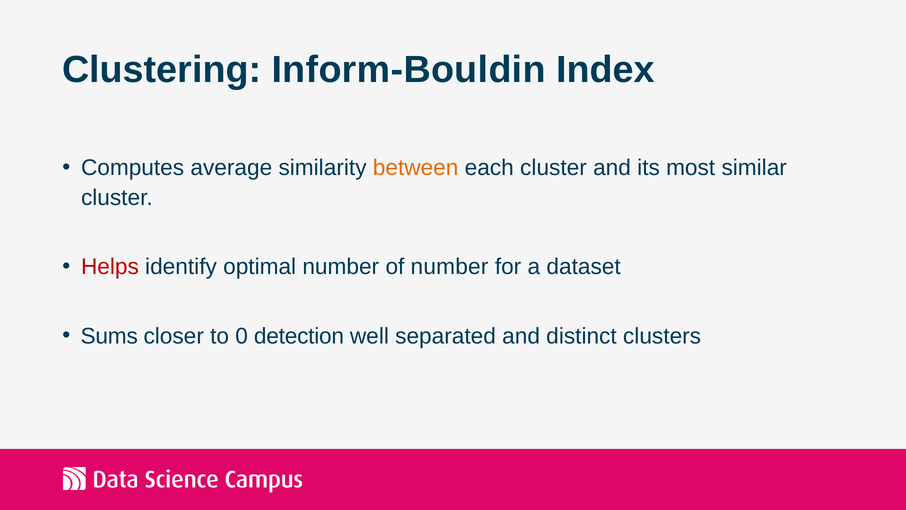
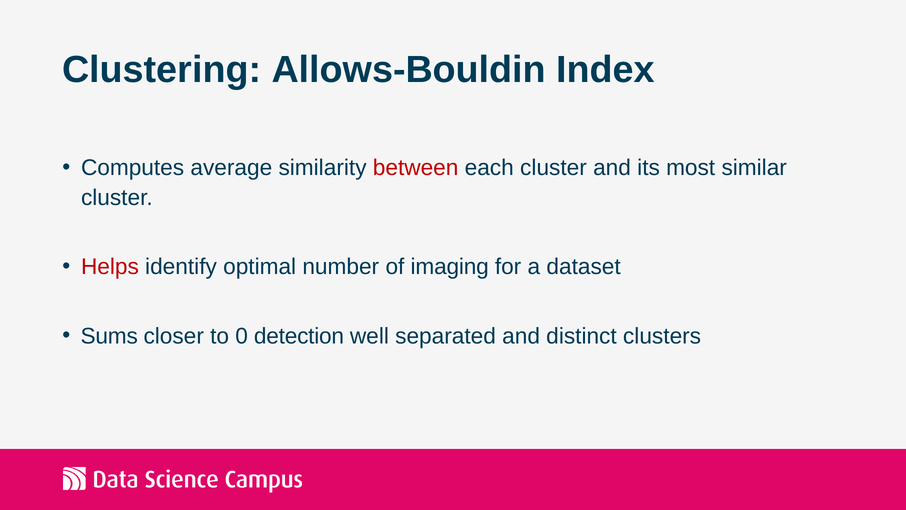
Inform-Bouldin: Inform-Bouldin -> Allows-Bouldin (409, 70)
between colour: orange -> red (416, 168)
of number: number -> imaging (450, 267)
